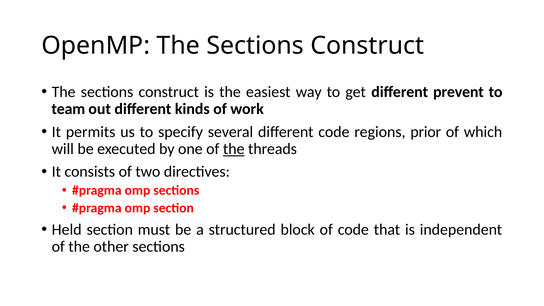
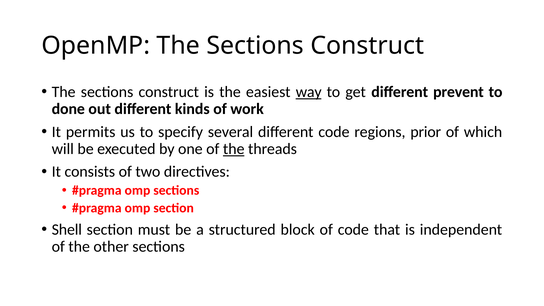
way underline: none -> present (309, 92)
team: team -> done (68, 109)
Held: Held -> Shell (67, 230)
